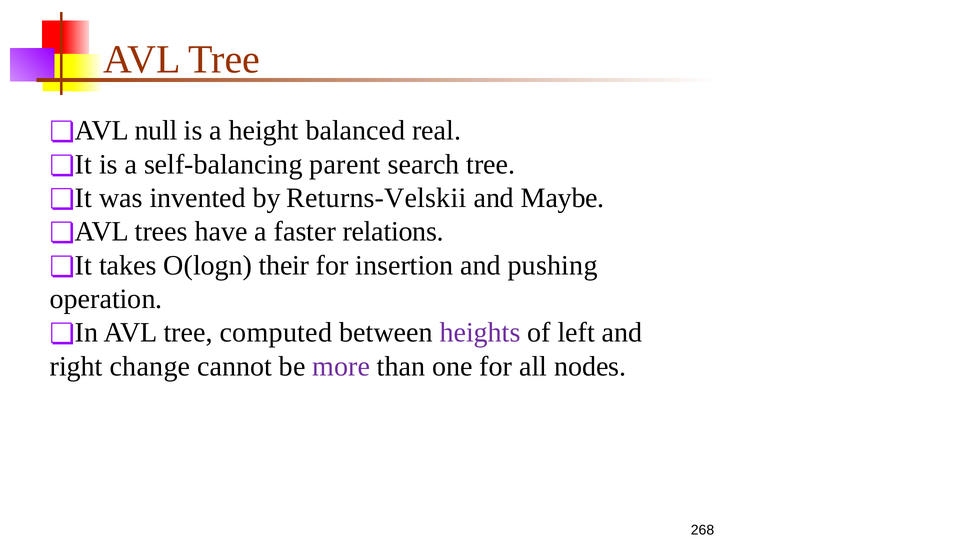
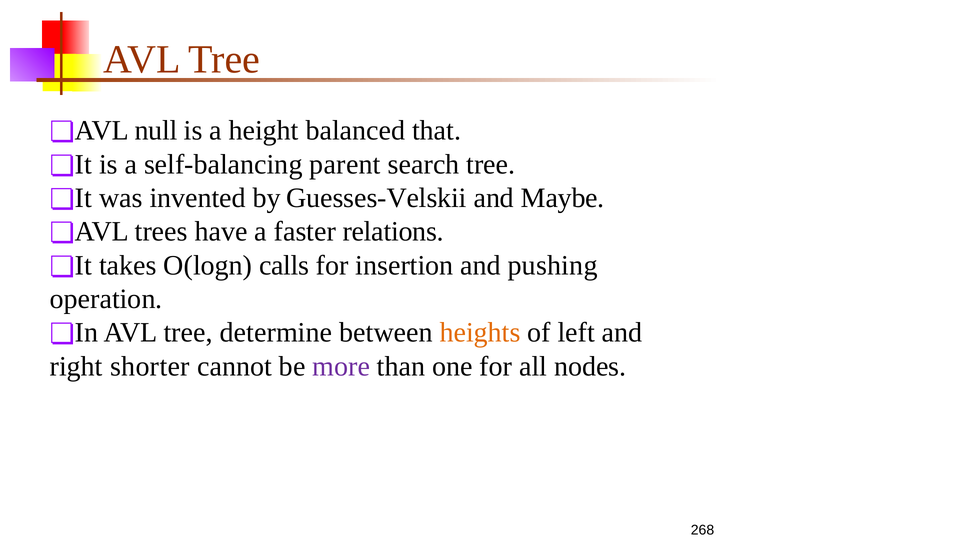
real: real -> that (437, 131)
Returns-Velskii: Returns-Velskii -> Guesses-Velskii (377, 198)
their: their -> calls (284, 265)
computed: computed -> determine (276, 333)
heights colour: purple -> orange (480, 333)
change: change -> shorter (150, 366)
